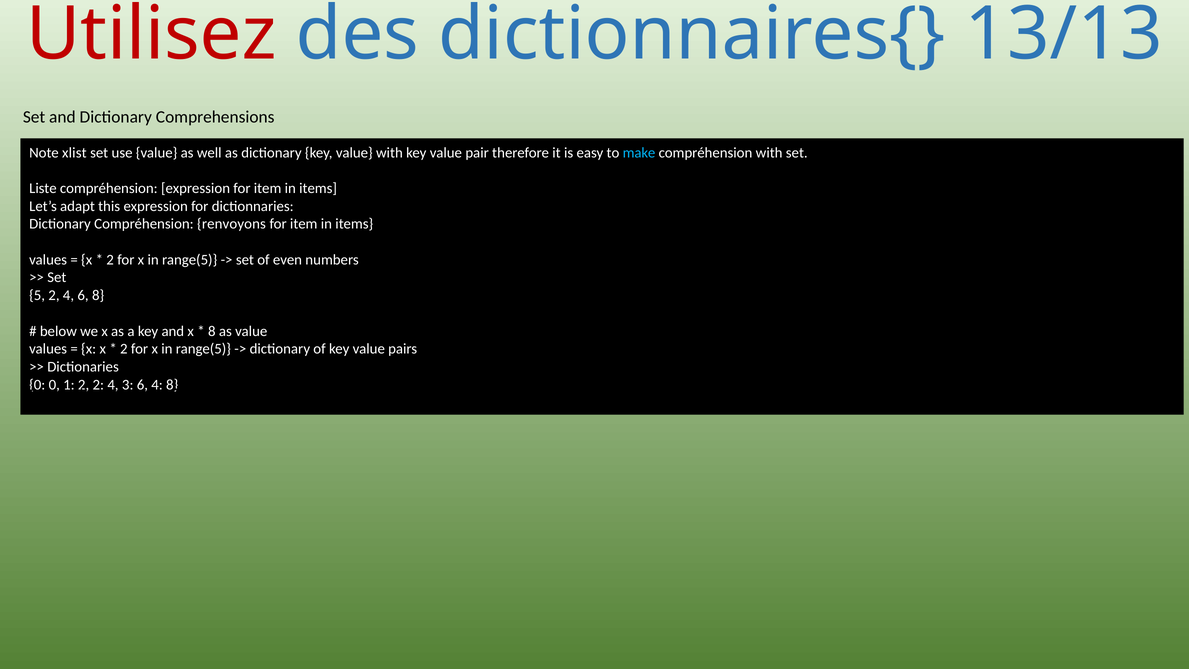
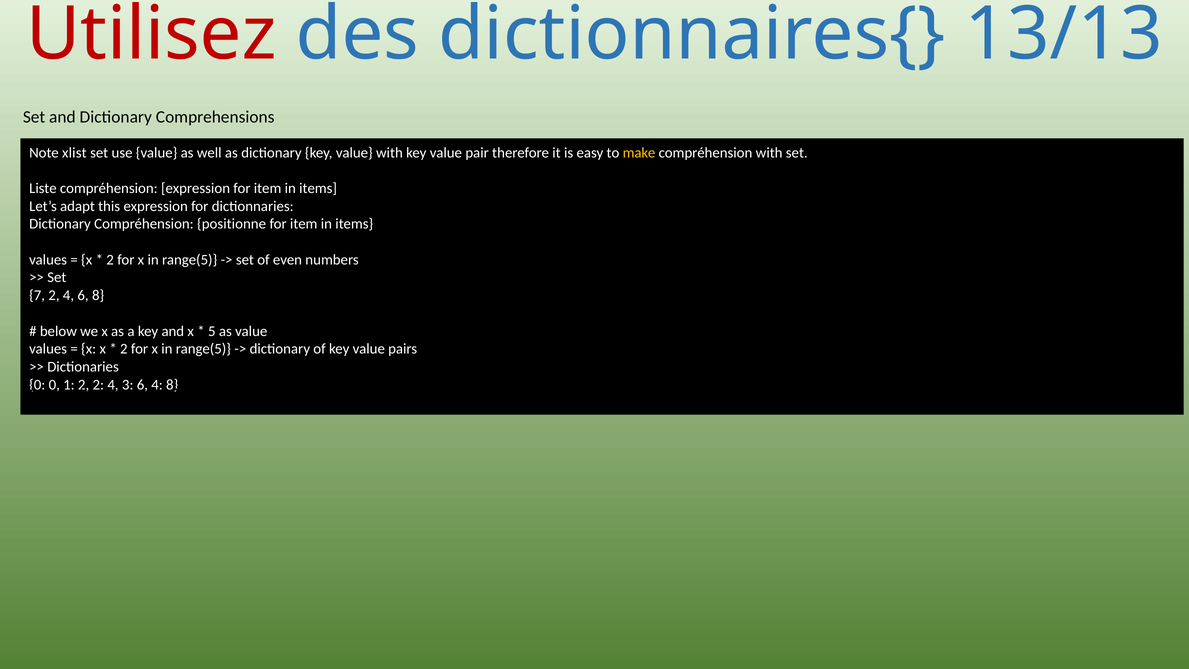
make colour: light blue -> yellow (639, 153)
renvoyons: renvoyons -> positionne (232, 224)
5: 5 -> 7 (37, 295)
8: 8 -> 5 (212, 331)
